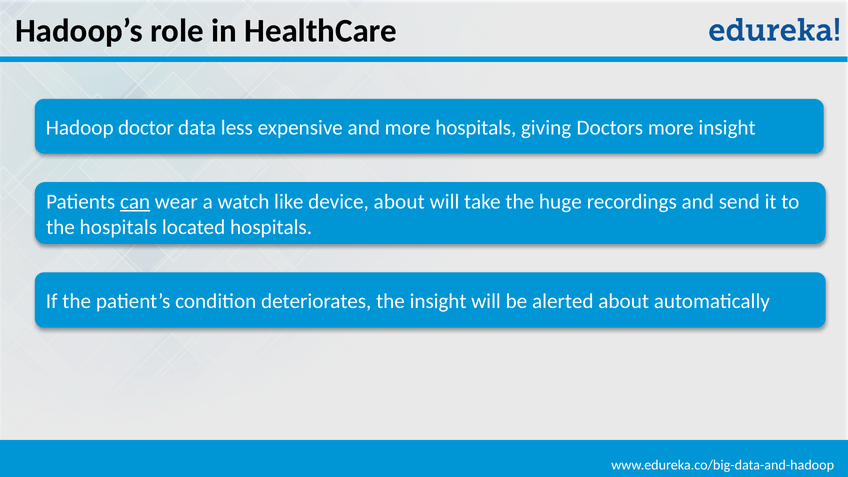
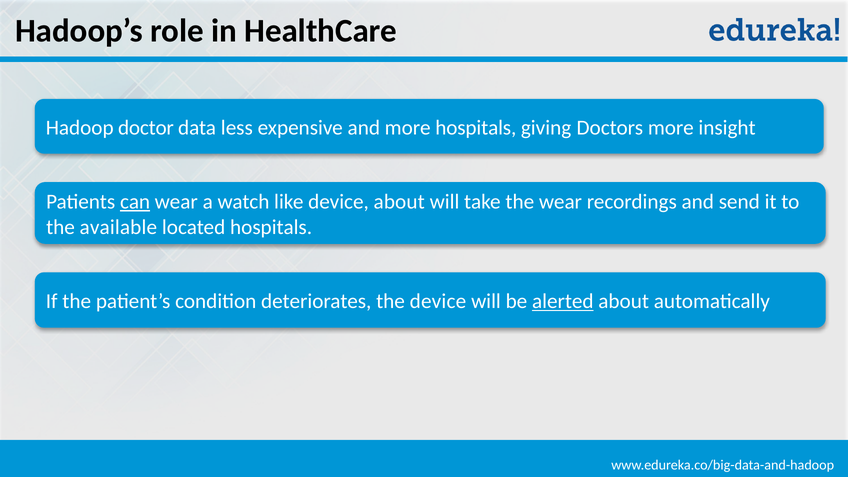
the huge: huge -> wear (560, 202)
the hospitals: hospitals -> available (118, 227)
the insight: insight -> device (438, 301)
alerted underline: none -> present (563, 301)
